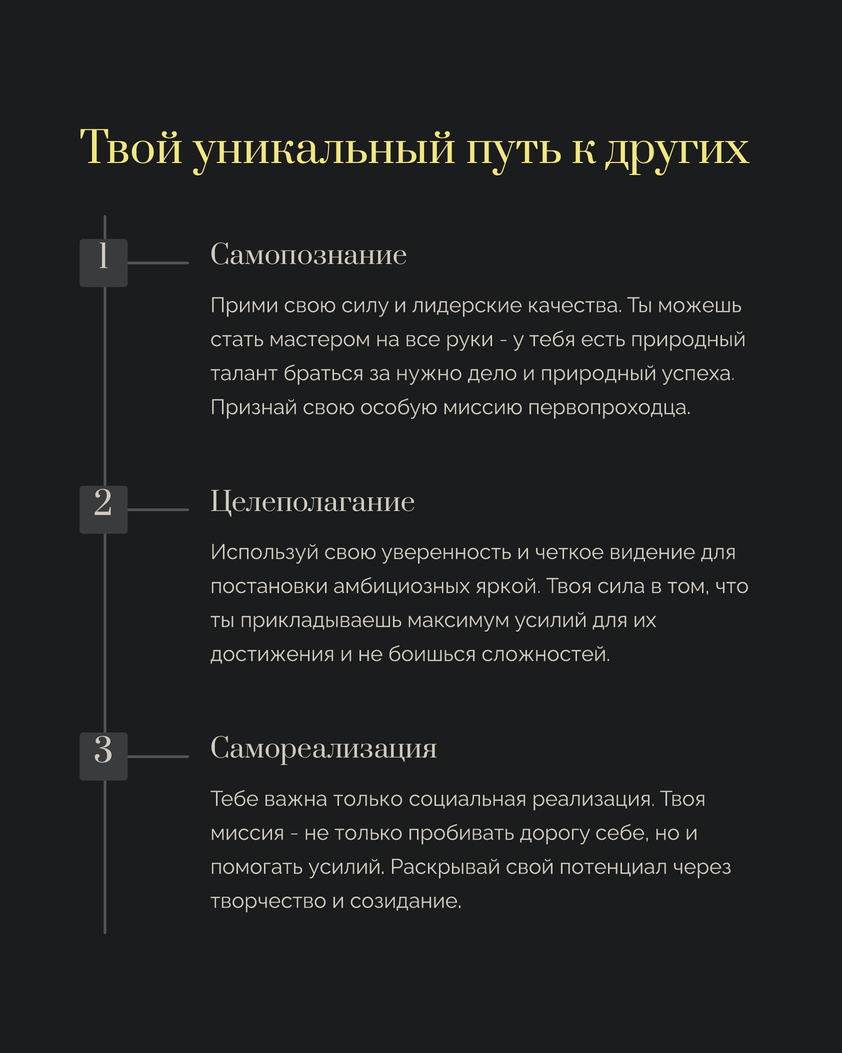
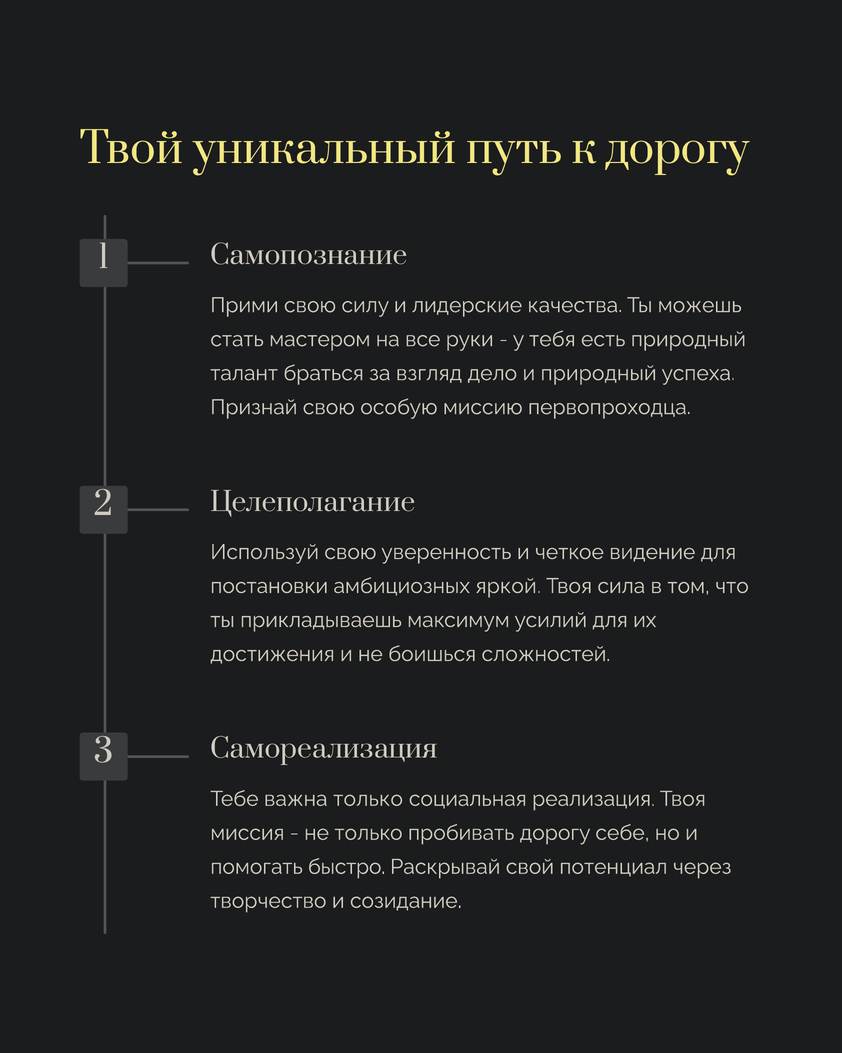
к других: других -> дорогу (678, 149)
нужно: нужно -> взгляд (429, 373)
помогать усилий: усилий -> быстро (347, 866)
